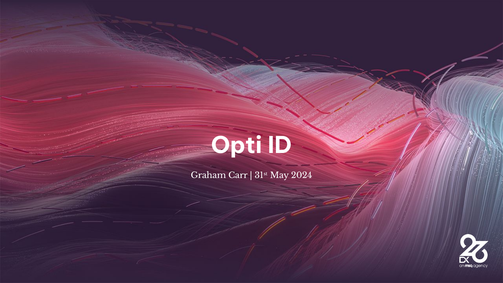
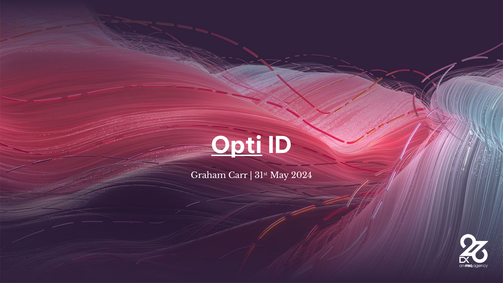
Opti underline: none -> present (237, 145)
